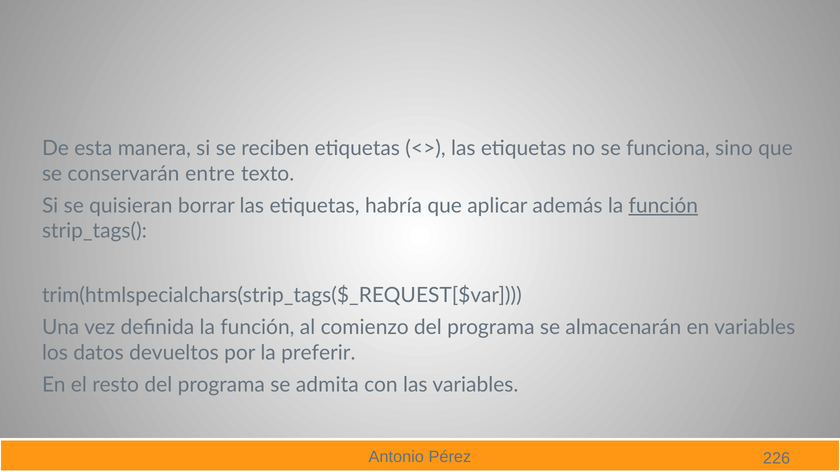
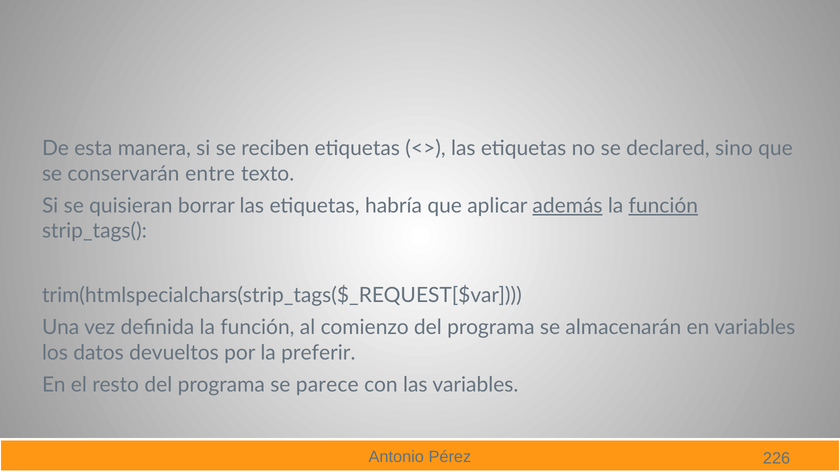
funciona: funciona -> declared (668, 149)
además underline: none -> present (568, 206)
admita: admita -> parece (327, 385)
